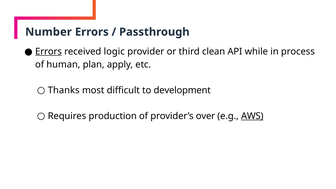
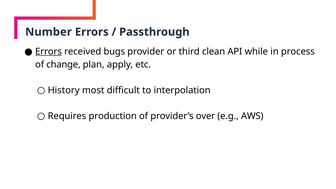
logic: logic -> bugs (114, 52)
human: human -> change (63, 64)
Thanks: Thanks -> History (64, 90)
development: development -> interpolation (182, 90)
AWS underline: present -> none (252, 116)
